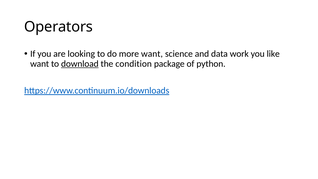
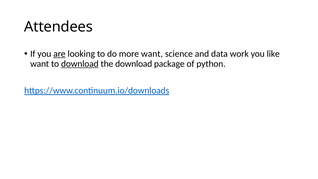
Operators: Operators -> Attendees (59, 27)
are underline: none -> present (59, 54)
the condition: condition -> download (134, 64)
